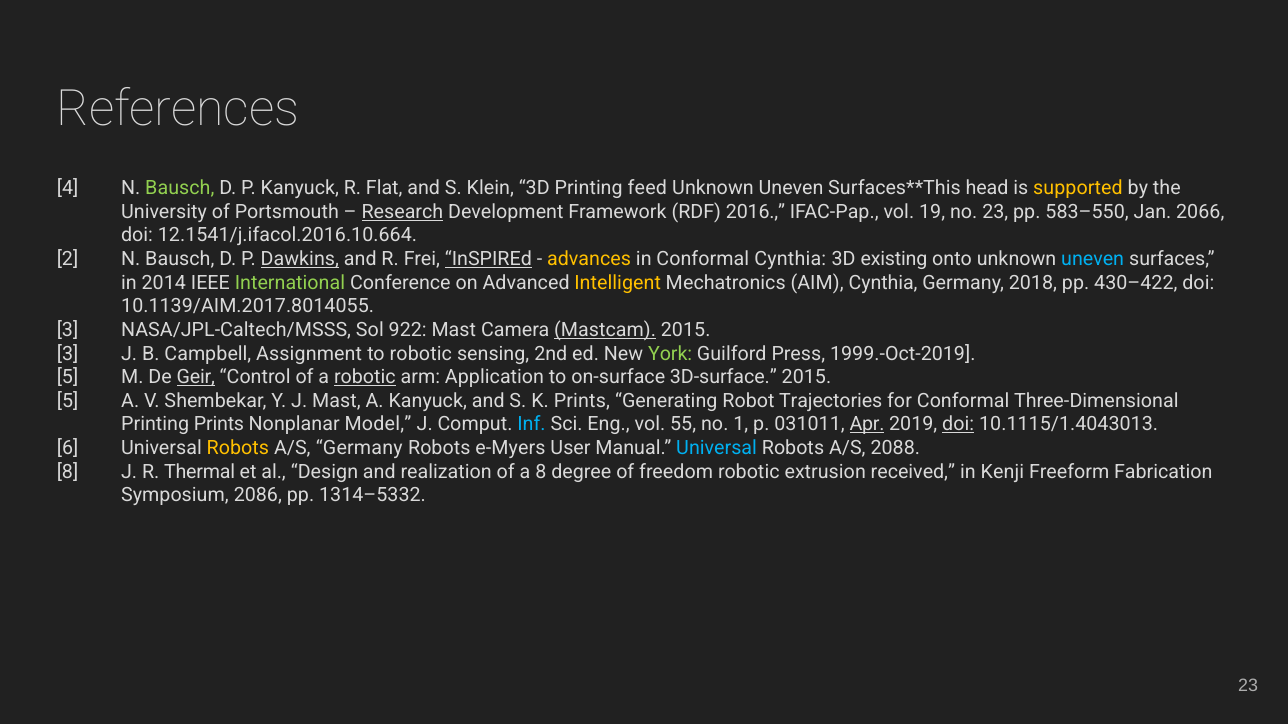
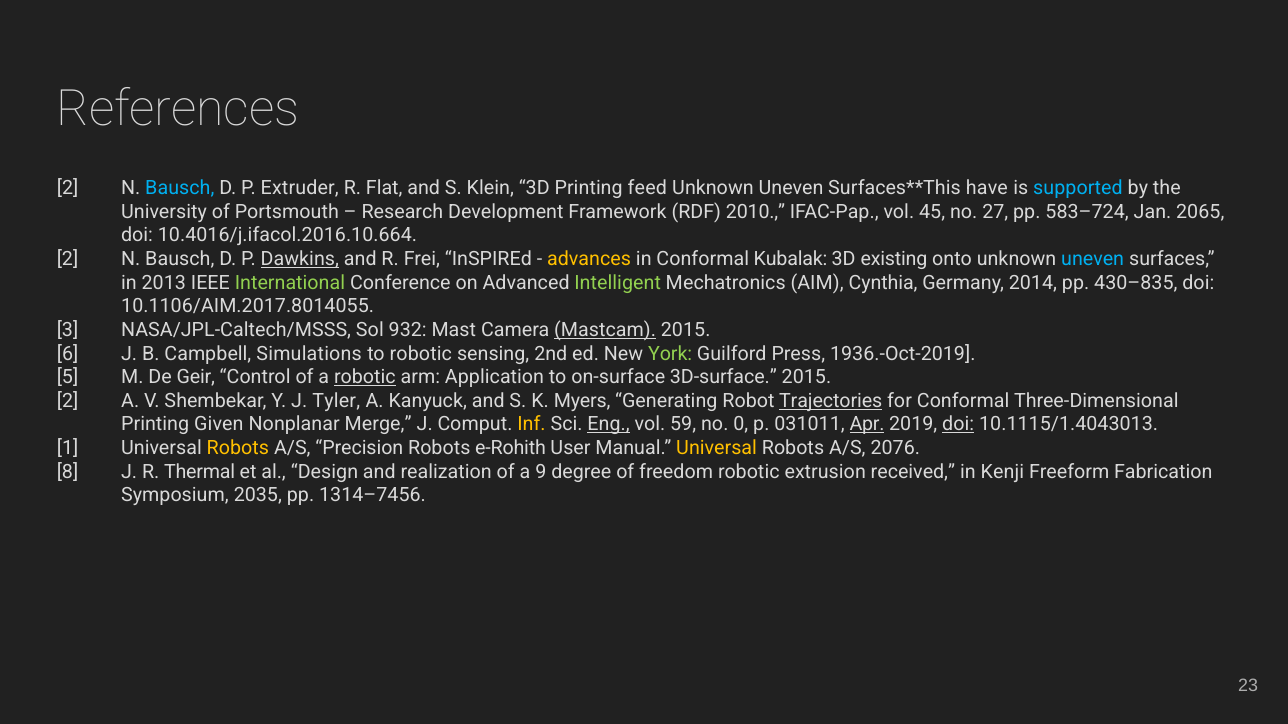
4: 4 -> 2 (68, 188)
Bausch colour: light green -> light blue (180, 188)
P Kanyuck: Kanyuck -> Extruder (300, 188)
head: head -> have (987, 188)
supported colour: yellow -> light blue (1078, 188)
Research underline: present -> none (402, 212)
2016: 2016 -> 2010 (756, 212)
19: 19 -> 45 (932, 212)
no 23: 23 -> 27 (995, 212)
583–550: 583–550 -> 583–724 (1087, 212)
2066: 2066 -> 2065 (1200, 212)
12.1541/j.ifacol.2016.10.664: 12.1541/j.ifacol.2016.10.664 -> 10.4016/j.ifacol.2016.10.664 (287, 236)
InSPIREd underline: present -> none (488, 259)
Conformal Cynthia: Cynthia -> Kubalak (790, 259)
2014: 2014 -> 2013 (164, 283)
Intelligent colour: yellow -> light green (618, 283)
2018: 2018 -> 2014 (1033, 283)
430–422: 430–422 -> 430–835 (1136, 283)
10.1139/AIM.2017.8014055: 10.1139/AIM.2017.8014055 -> 10.1106/AIM.2017.8014055 (248, 307)
922: 922 -> 932 (408, 330)
3: 3 -> 6 (68, 354)
Assignment: Assignment -> Simulations (309, 354)
1999.-Oct-2019: 1999.-Oct-2019 -> 1936.-Oct-2019 (903, 354)
Geir underline: present -> none (196, 377)
5: 5 -> 2 (68, 401)
J Mast: Mast -> Tyler (336, 401)
K Prints: Prints -> Myers (582, 401)
Trajectories underline: none -> present (831, 401)
Printing Prints: Prints -> Given (219, 425)
Model: Model -> Merge (378, 425)
Inf colour: light blue -> yellow (531, 425)
Eng underline: none -> present (609, 425)
55: 55 -> 59 (683, 425)
1: 1 -> 0 (741, 425)
6: 6 -> 1 (68, 448)
A/S Germany: Germany -> Precision (359, 448)
e-Myers: e-Myers -> e-Rohith (511, 448)
Universal colour: light blue -> yellow (717, 448)
2088: 2088 -> 2076 (895, 448)
a 8: 8 -> 9 (541, 472)
2086: 2086 -> 2035 (258, 496)
1314–5332: 1314–5332 -> 1314–7456 (373, 496)
